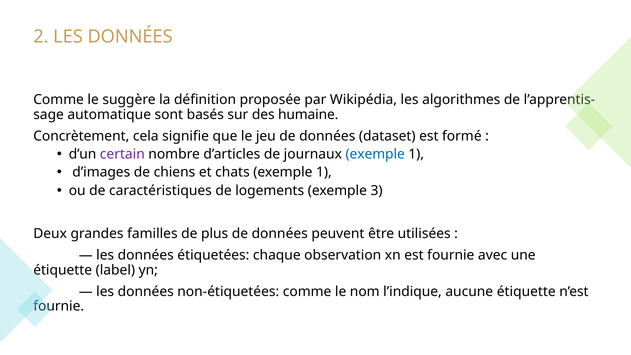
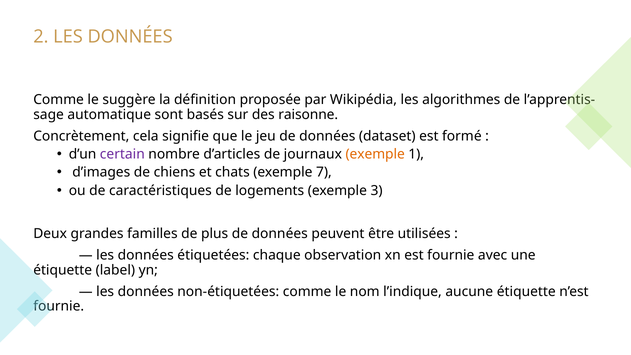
humaine: humaine -> raisonne (308, 115)
exemple colour: blue -> orange (375, 154)
chats exemple 1: 1 -> 7 (324, 172)
